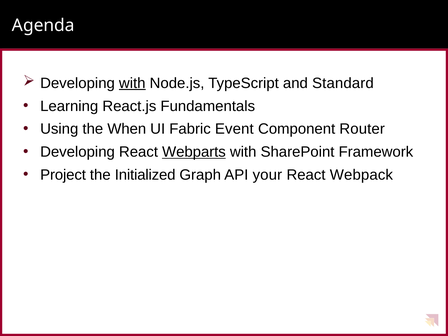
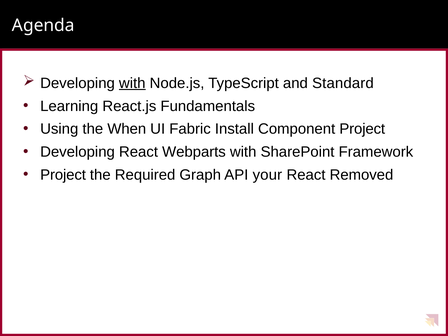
Event: Event -> Install (234, 129)
Component Router: Router -> Project (362, 129)
Webparts underline: present -> none (194, 152)
Initialized: Initialized -> Required (145, 175)
Webpack: Webpack -> Removed (361, 175)
